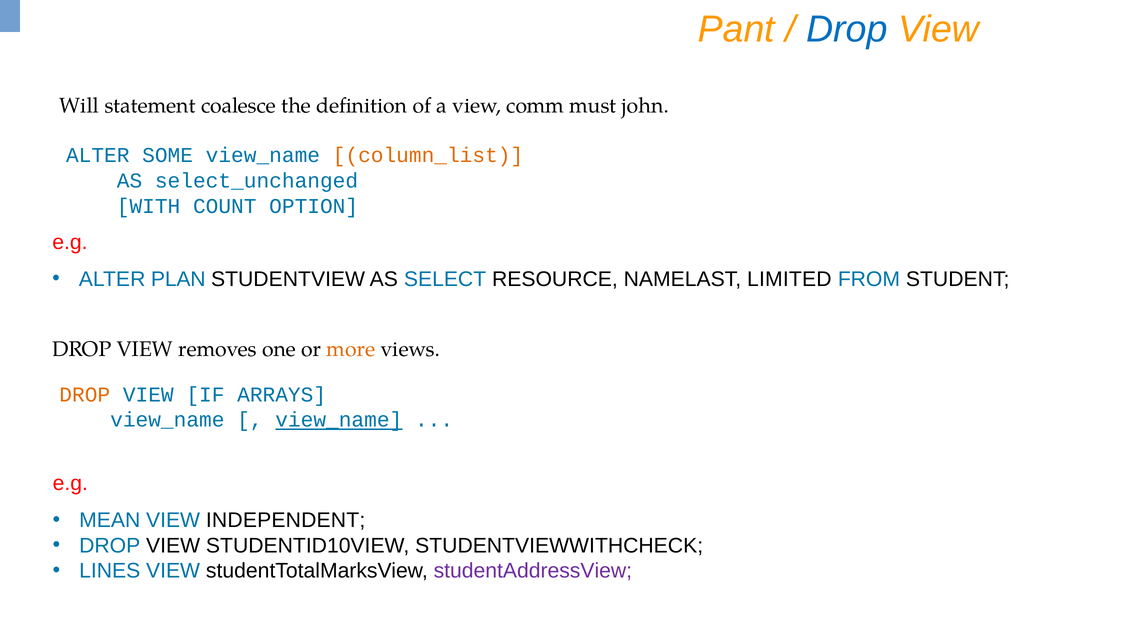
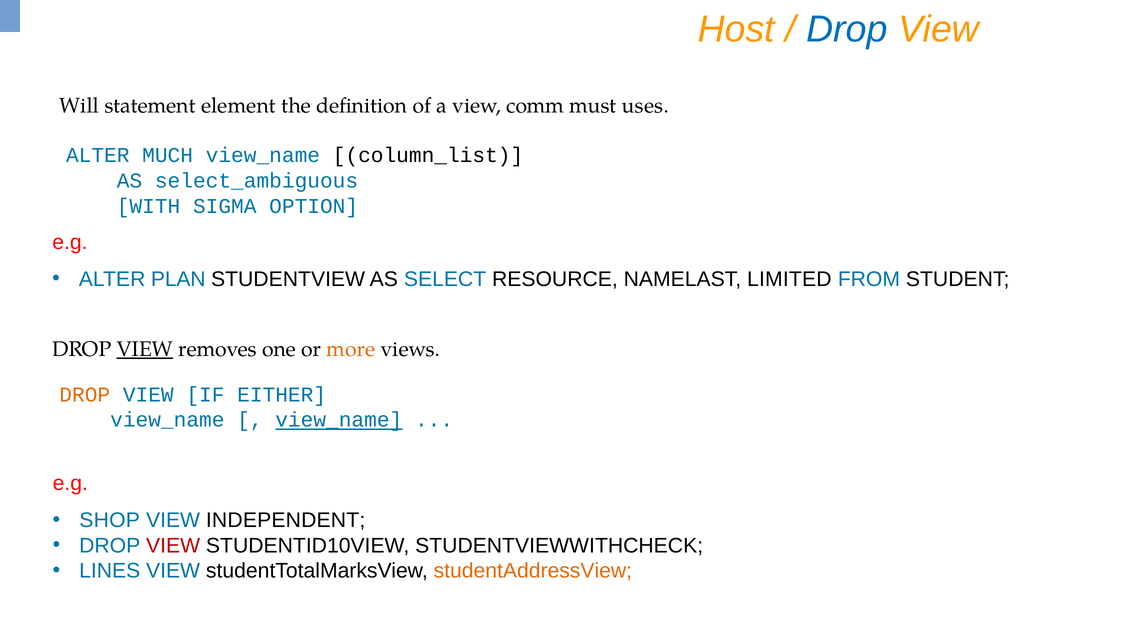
Pant: Pant -> Host (736, 29)
coalesce: coalesce -> element (238, 106)
john: john -> uses (645, 106)
SOME: SOME -> MUCH (168, 155)
column_list colour: orange -> black (428, 155)
select_unchanged: select_unchanged -> select_ambiguous (257, 181)
COUNT: COUNT -> SIGMA (225, 206)
VIEW underline: none -> present (145, 349)
ARRAYS: ARRAYS -> EITHER (282, 395)
MEAN: MEAN -> SHOP (110, 520)
VIEW colour: black -> red (173, 546)
studentAddressView colour: purple -> orange (533, 571)
